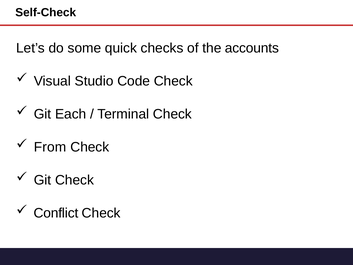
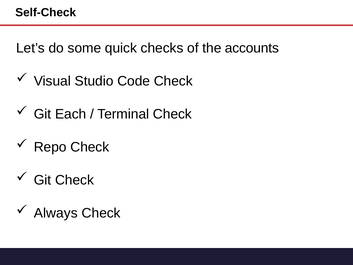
From: From -> Repo (50, 147)
Conflict: Conflict -> Always (56, 213)
